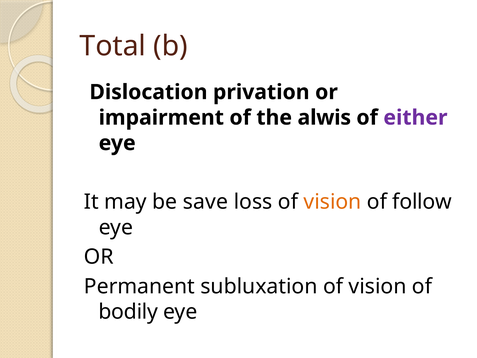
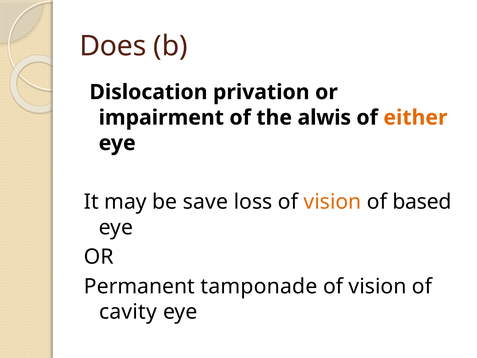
Total: Total -> Does (113, 46)
either colour: purple -> orange (415, 118)
follow: follow -> based (422, 202)
subluxation: subluxation -> tamponade (259, 286)
bodily: bodily -> cavity (128, 312)
